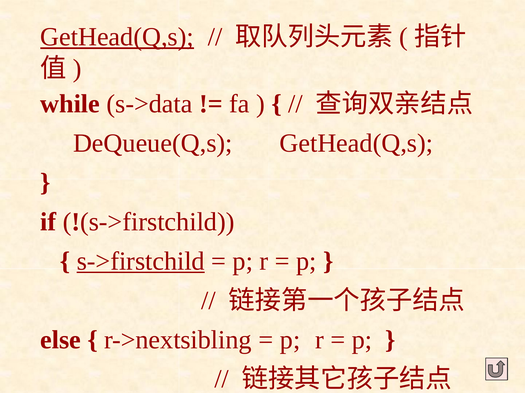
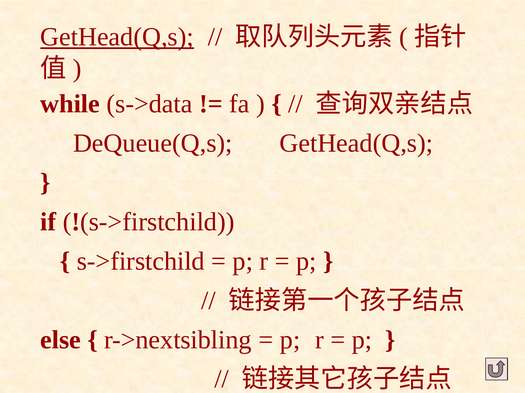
s->firstchild underline: present -> none (141, 262)
